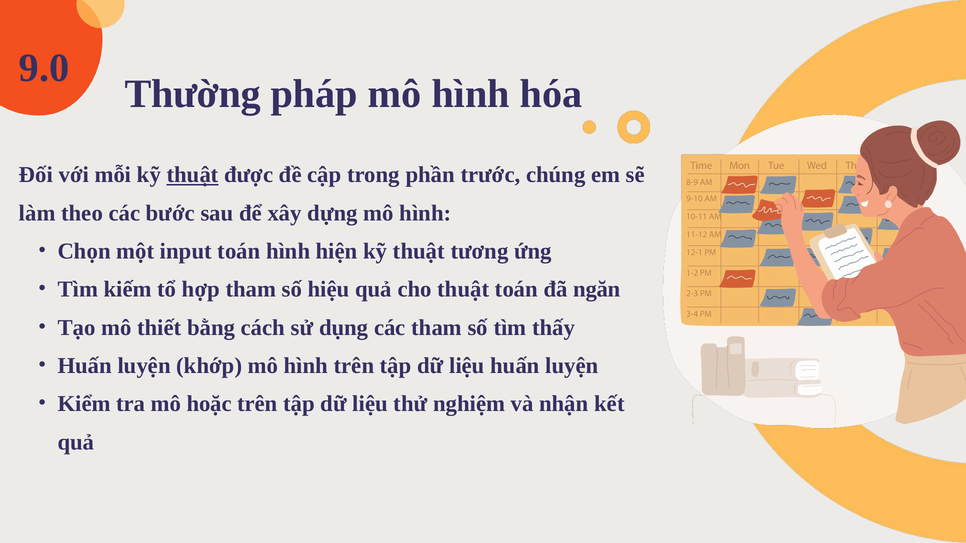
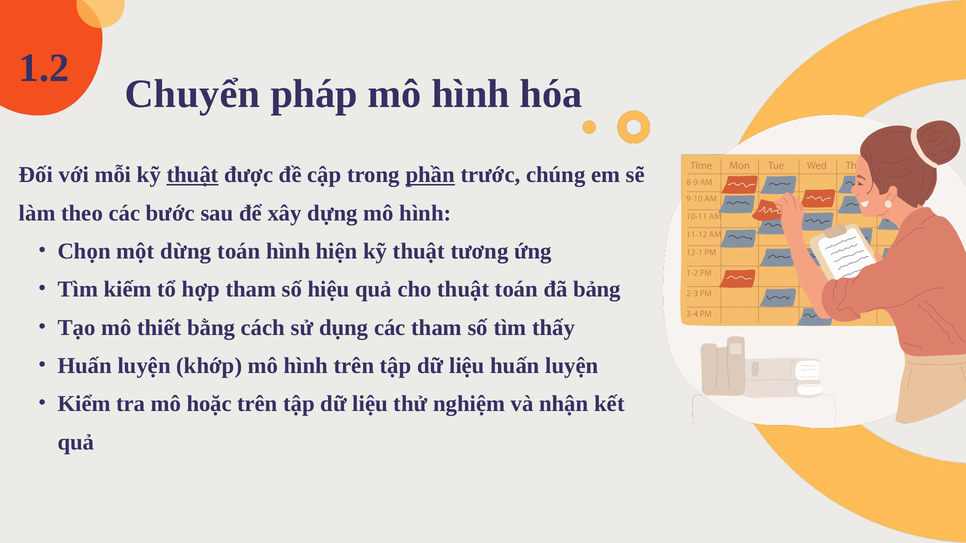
9.0: 9.0 -> 1.2 (44, 68)
Thường: Thường -> Chuyển (192, 94)
phần underline: none -> present (430, 175)
input: input -> dừng (186, 251)
ngăn: ngăn -> bảng (597, 290)
